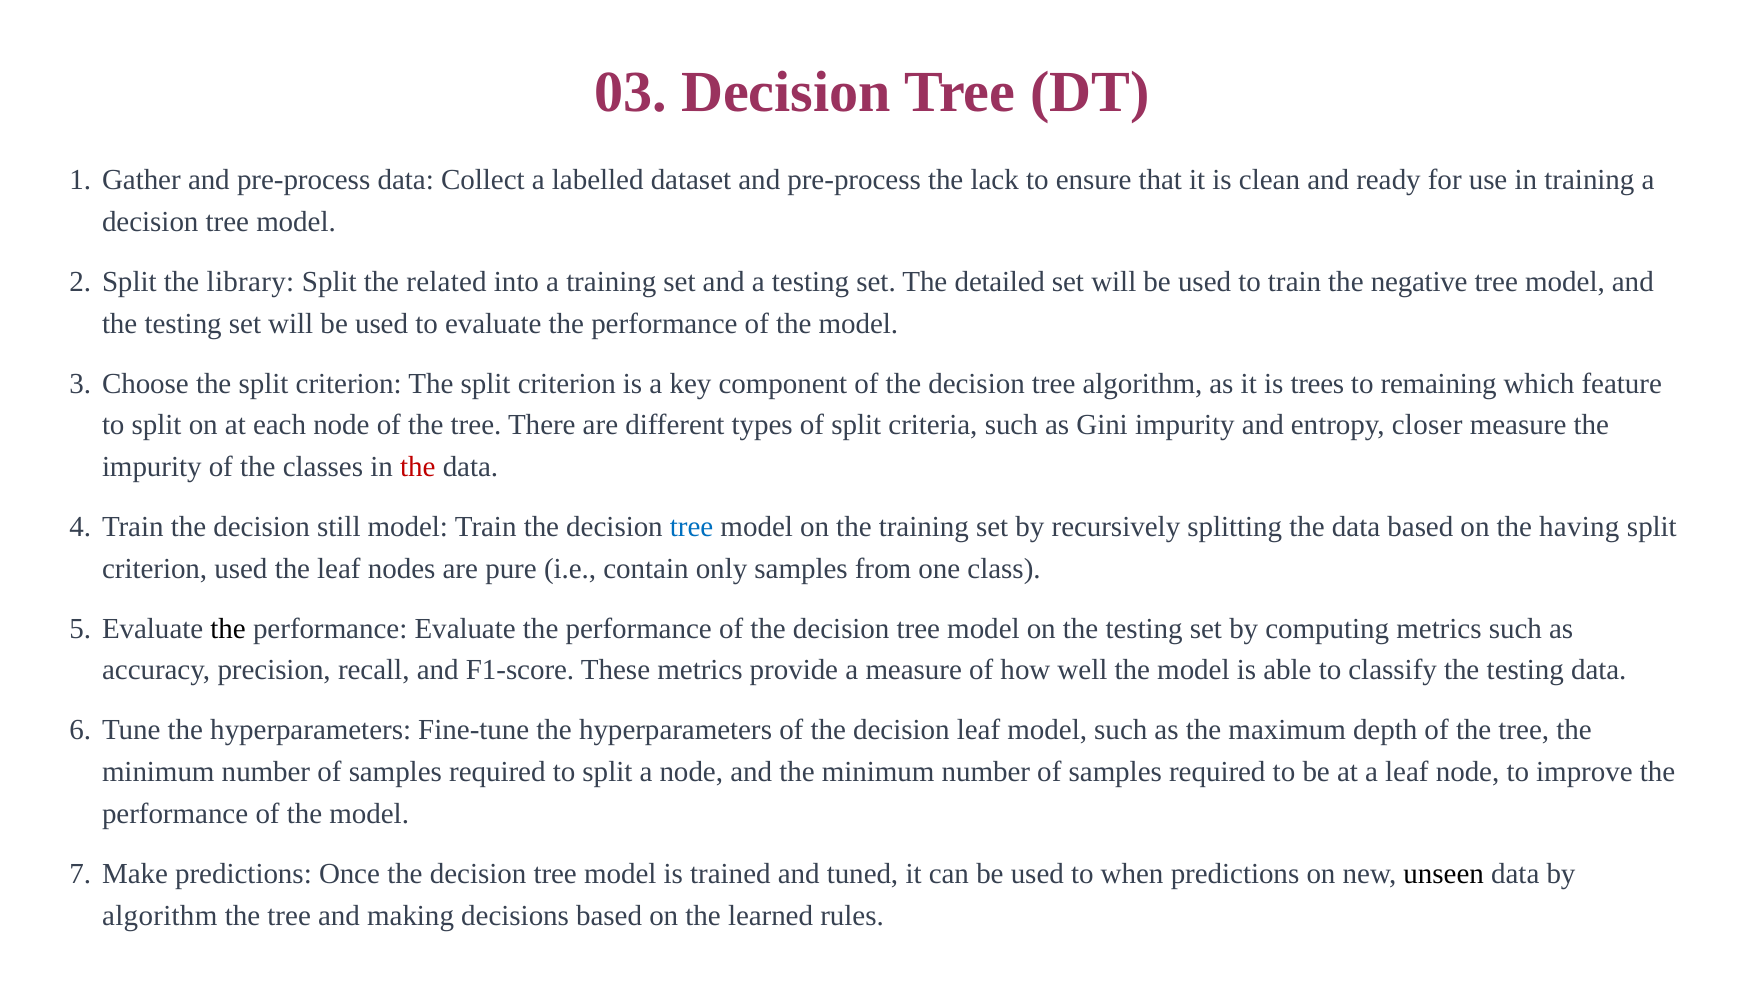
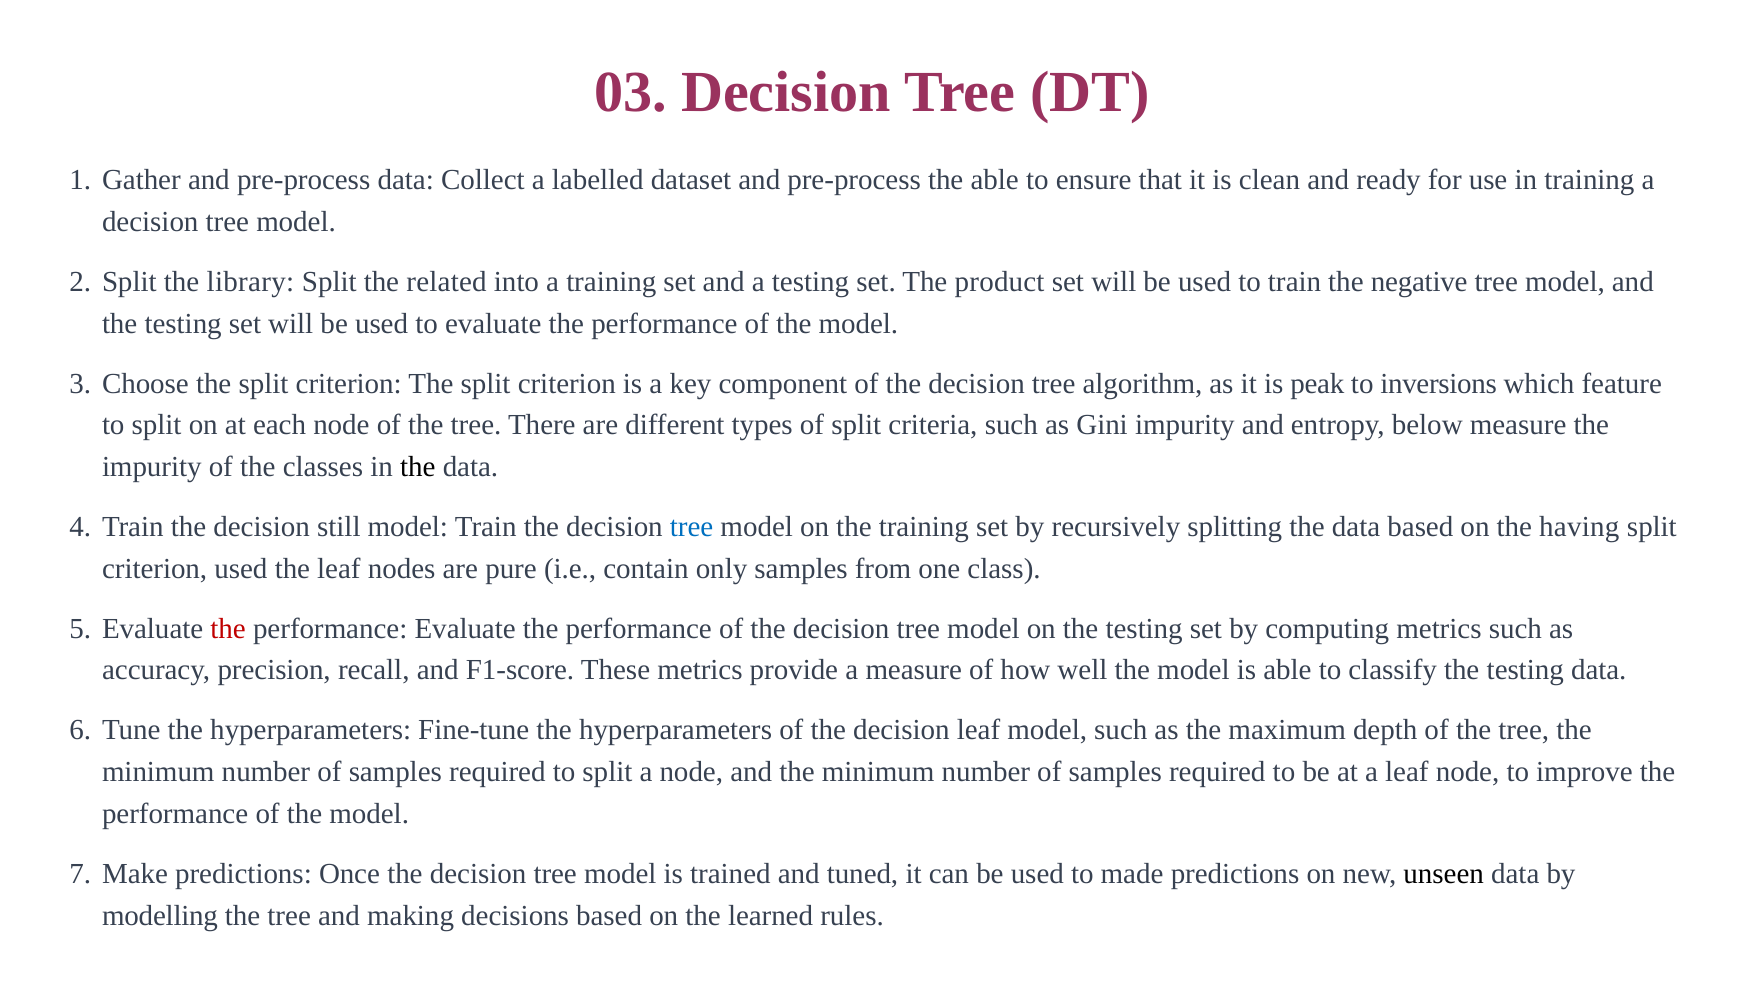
the lack: lack -> able (995, 180)
detailed: detailed -> product (1000, 282)
trees: trees -> peak (1317, 383)
remaining: remaining -> inversions (1439, 383)
closer: closer -> below (1427, 425)
the colour: red -> black (418, 467)
the colour: black -> red (228, 629)
when: when -> made (1132, 874)
algorithm: algorithm -> modelling (160, 916)
